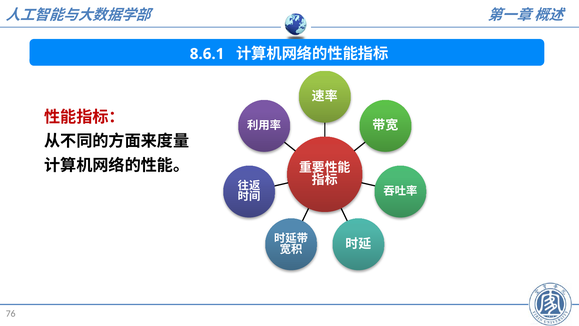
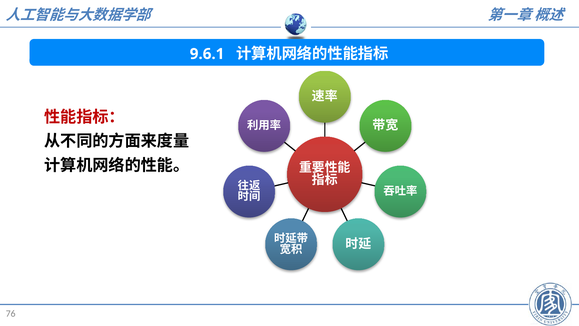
8.6.1: 8.6.1 -> 9.6.1 (207, 54)
